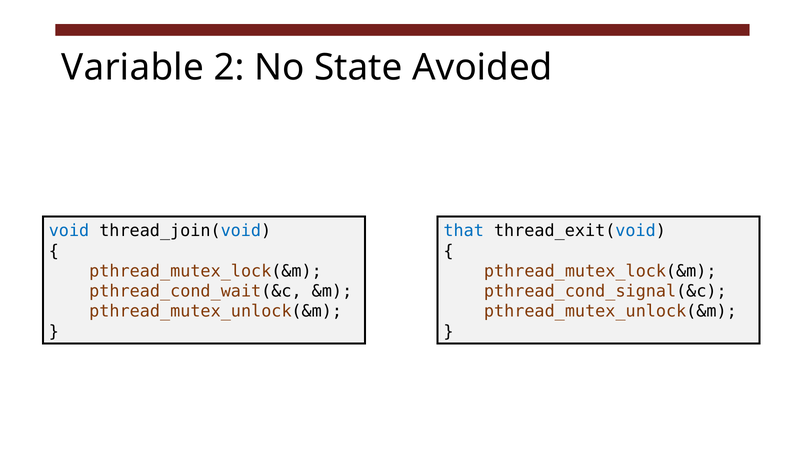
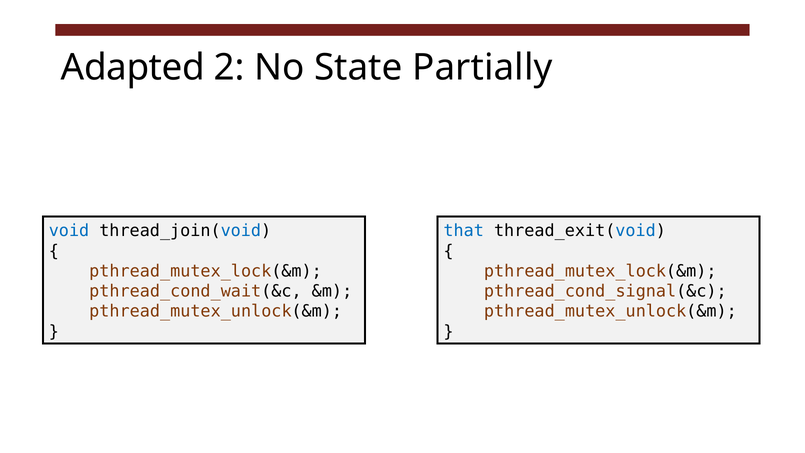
Variable: Variable -> Adapted (133, 68)
Avoided: Avoided -> Partially (482, 68)
